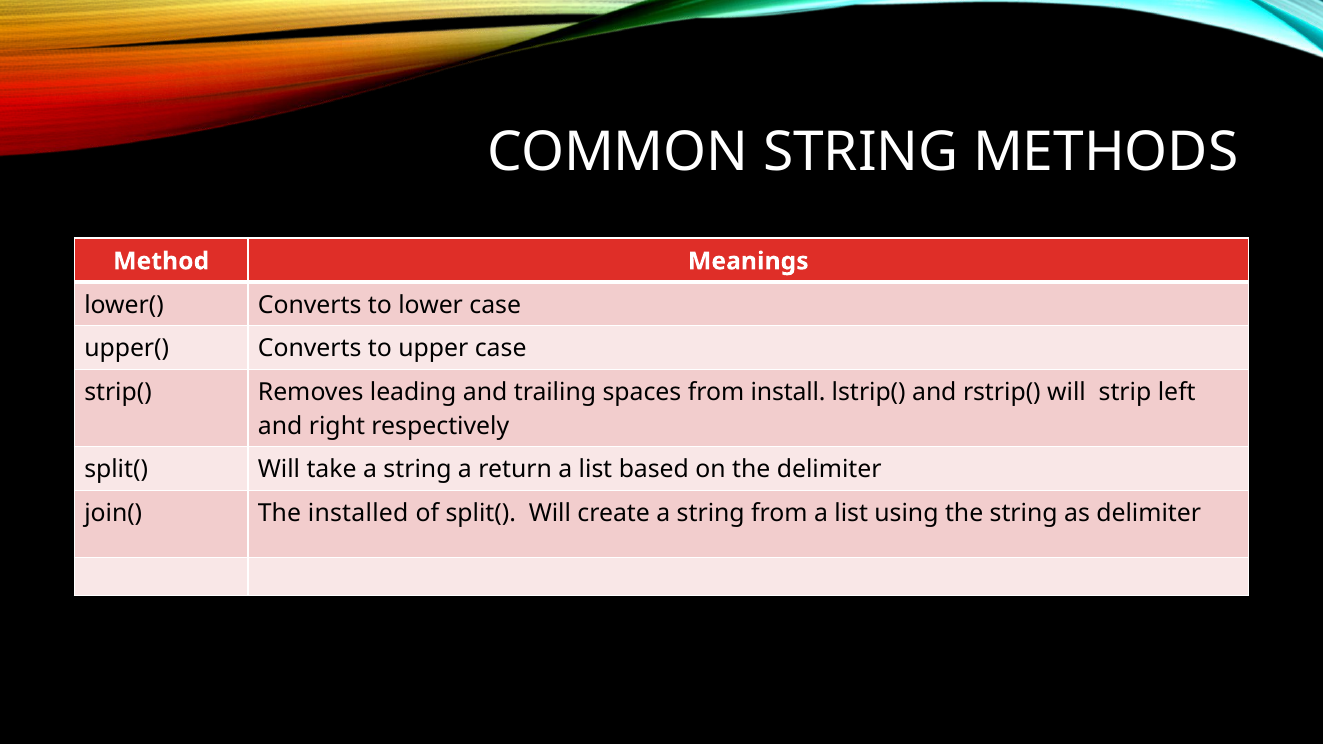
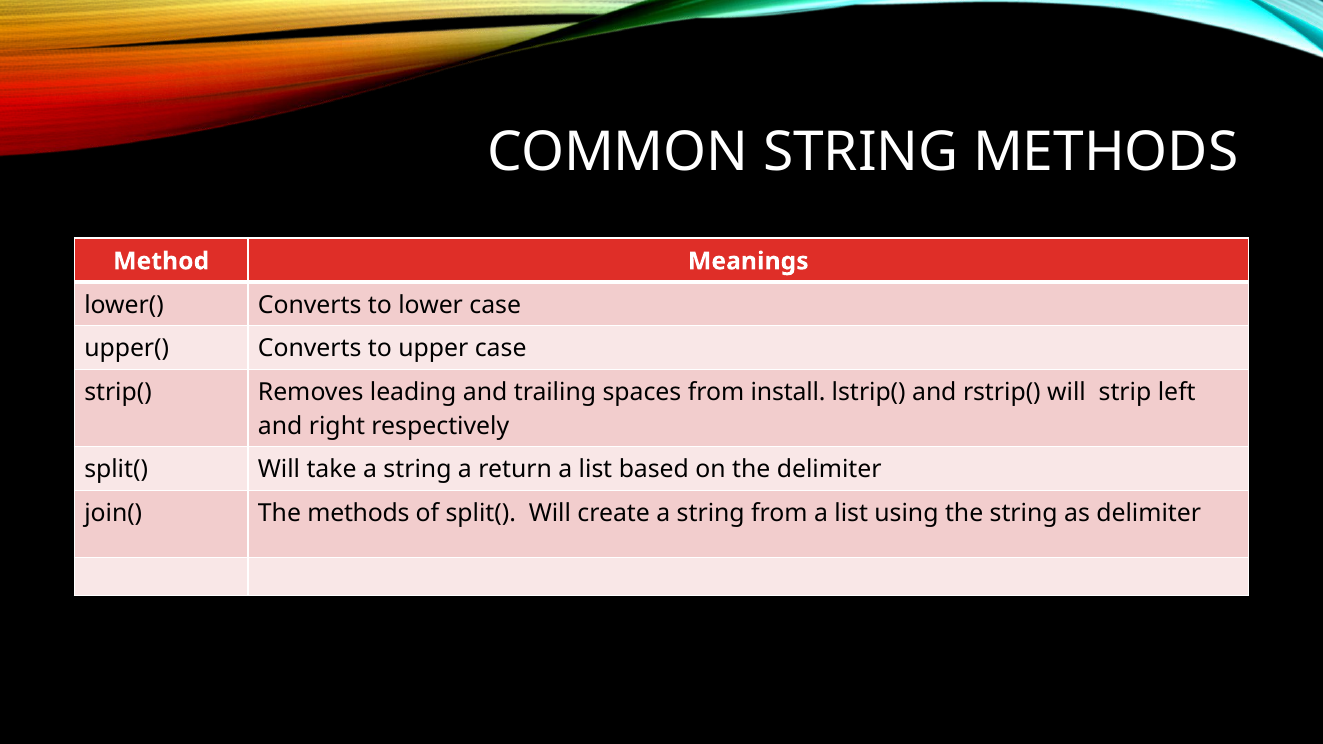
The installed: installed -> methods (358, 514)
